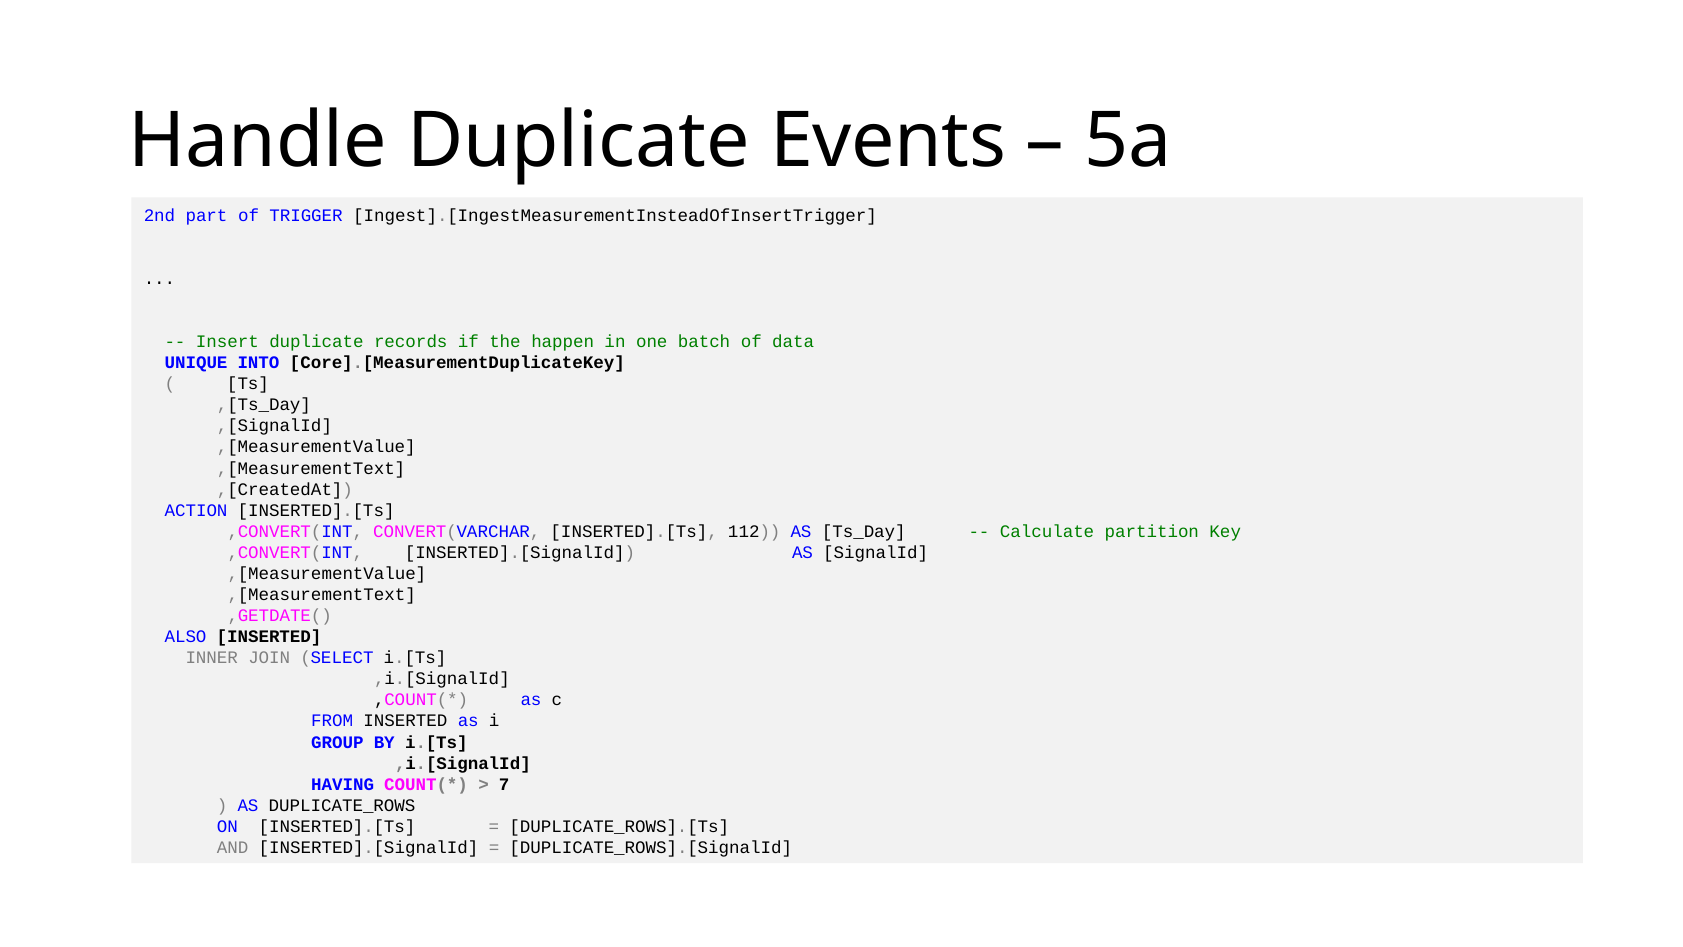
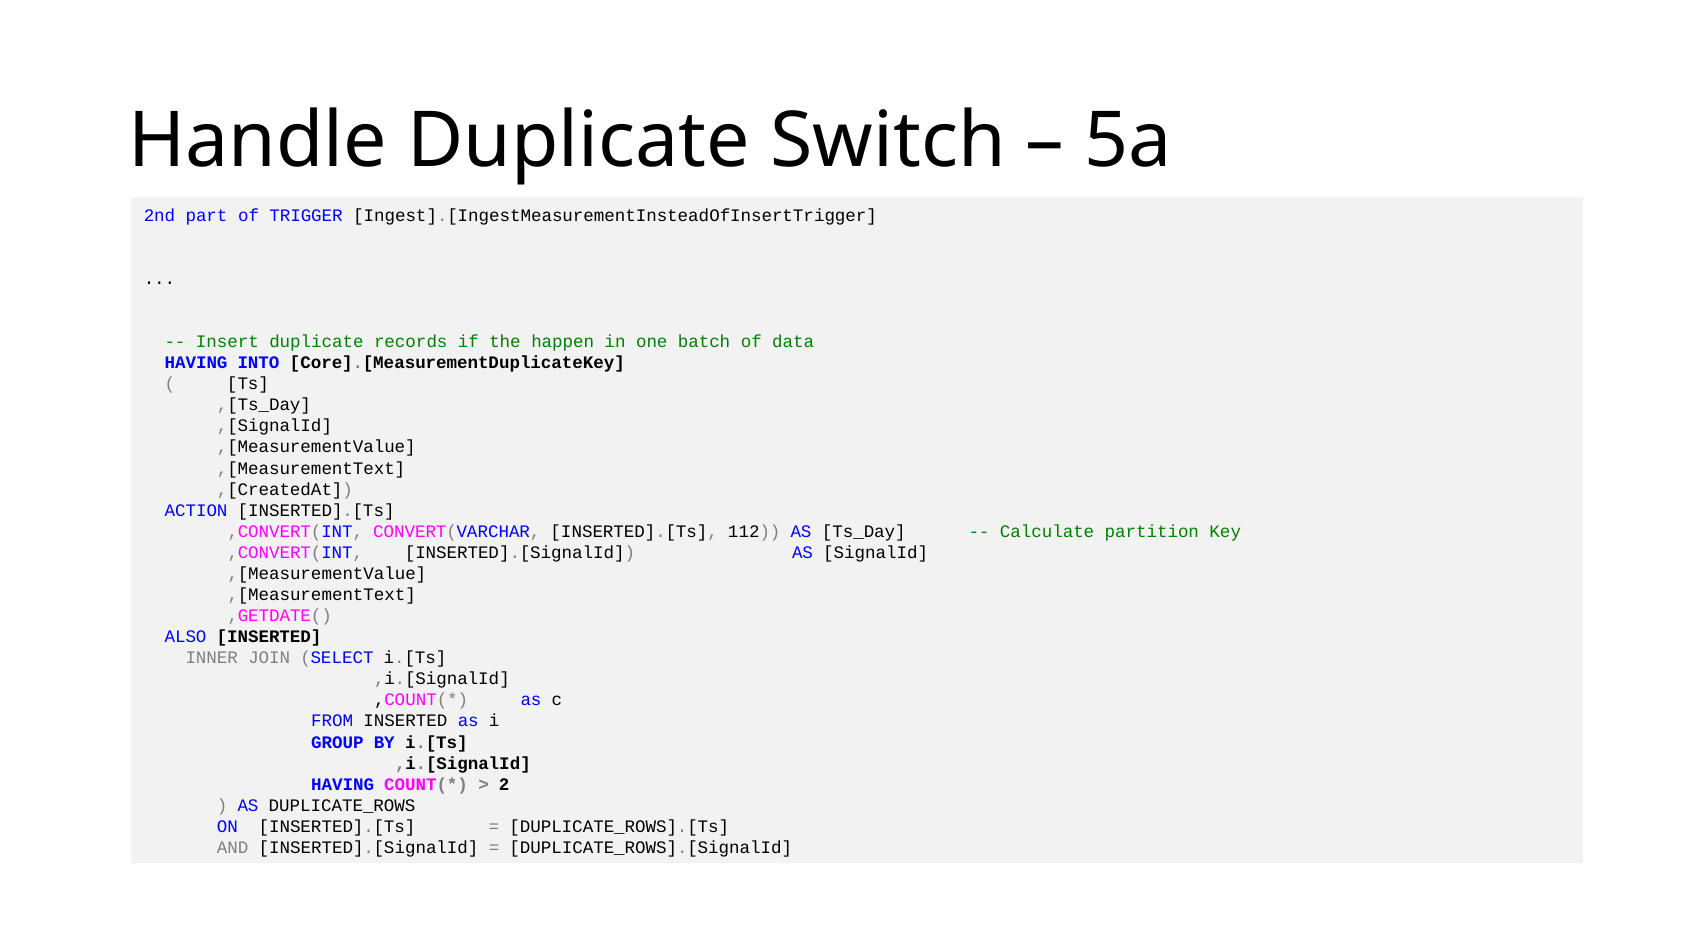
Events: Events -> Switch (888, 141)
UNIQUE: UNIQUE -> HAVING (196, 363)
7: 7 -> 2 (504, 784)
